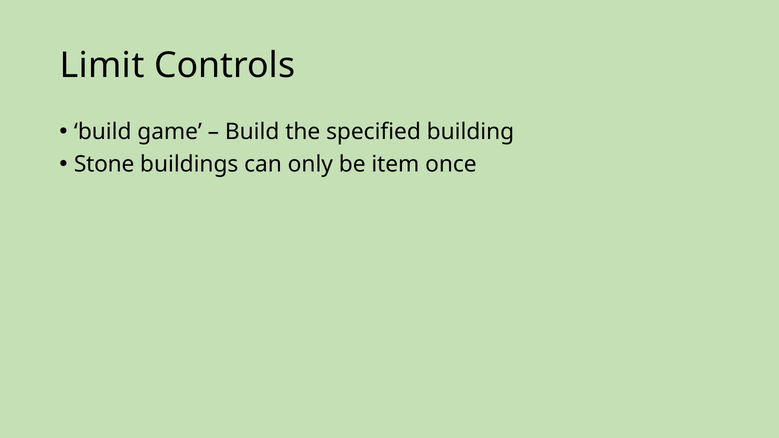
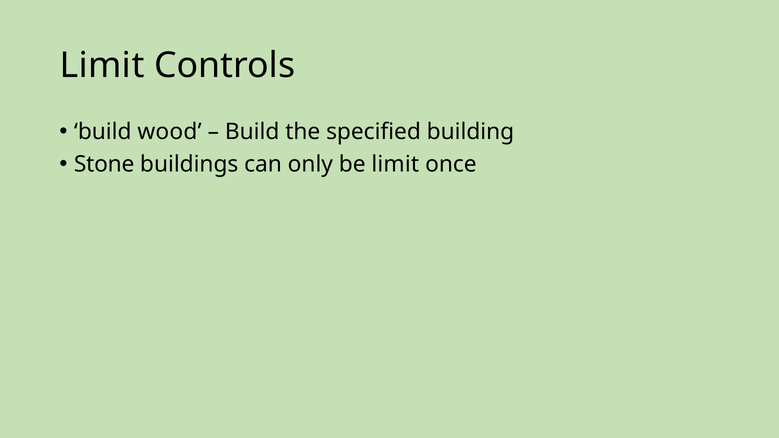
game: game -> wood (170, 132)
be item: item -> limit (395, 164)
